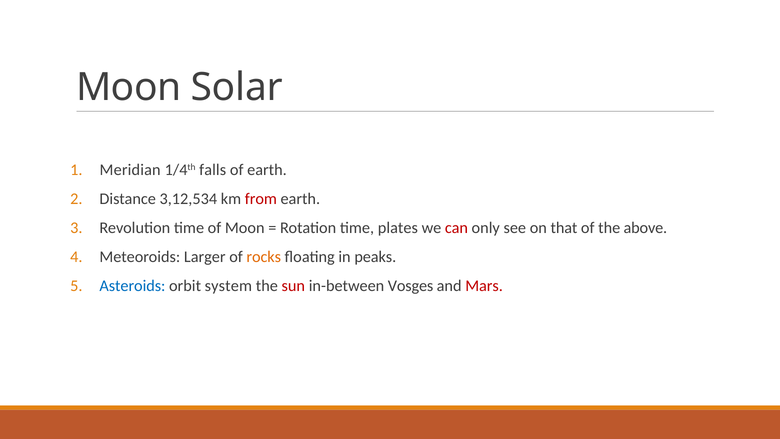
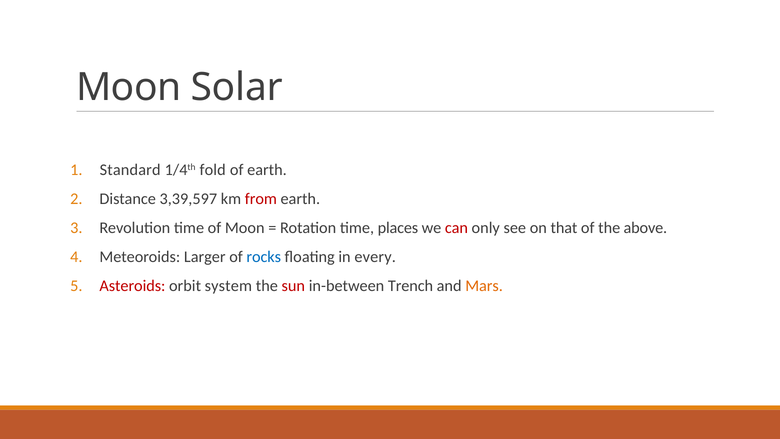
Meridian: Meridian -> Standard (130, 170)
falls: falls -> fold (213, 170)
3,12,534: 3,12,534 -> 3,39,597 (188, 199)
plates: plates -> places (398, 228)
rocks colour: orange -> blue (264, 257)
peaks: peaks -> every (375, 257)
Asteroids colour: blue -> red (132, 285)
Vosges: Vosges -> Trench (411, 285)
Mars colour: red -> orange (484, 285)
